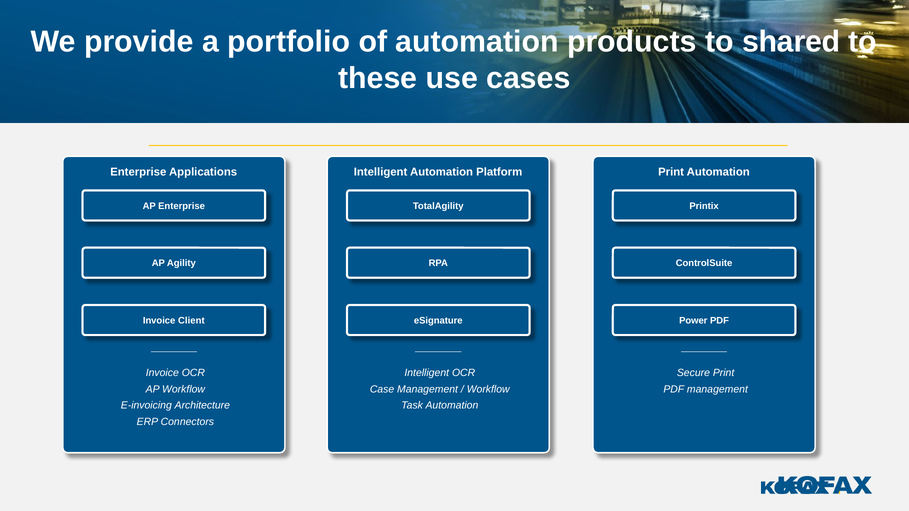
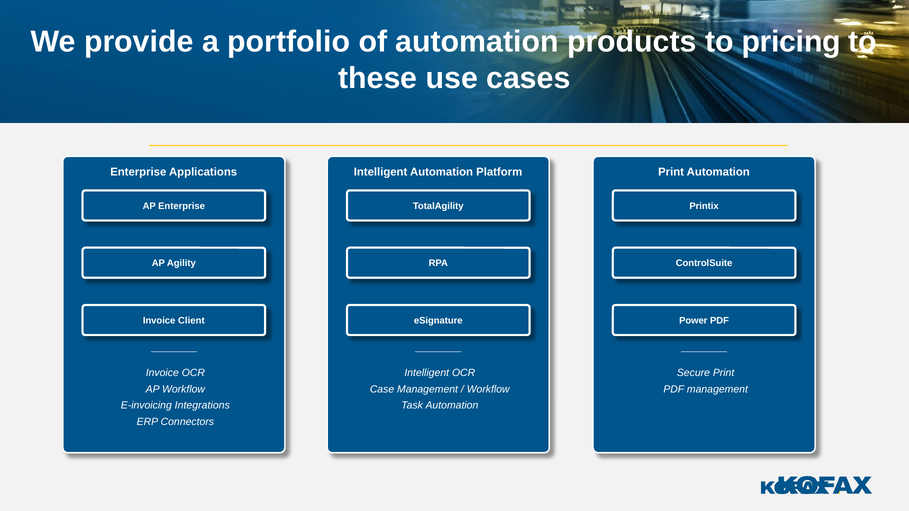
shared: shared -> pricing (791, 42)
Architecture: Architecture -> Integrations (202, 406)
